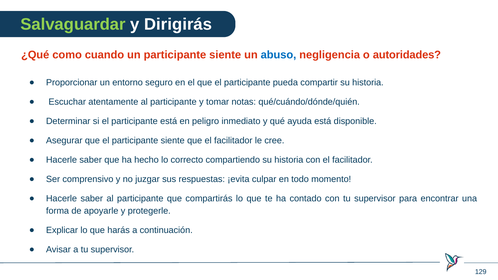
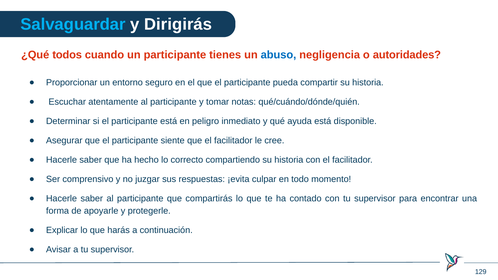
Salvaguardar colour: light green -> light blue (73, 24)
como: como -> todos (67, 55)
un participante siente: siente -> tienes (225, 55)
